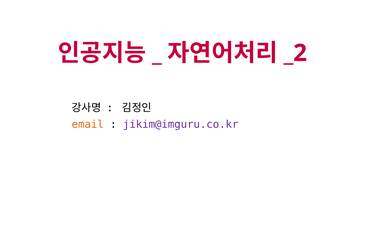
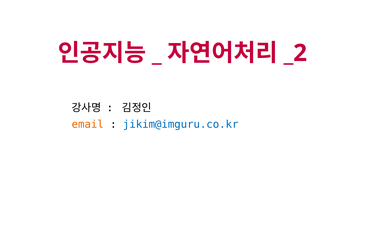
jikim@imguru.co.kr colour: purple -> blue (181, 124)
